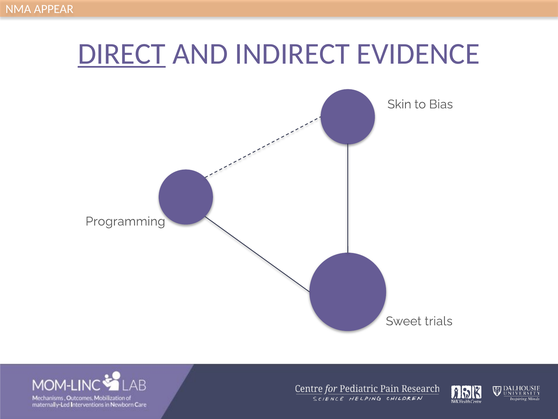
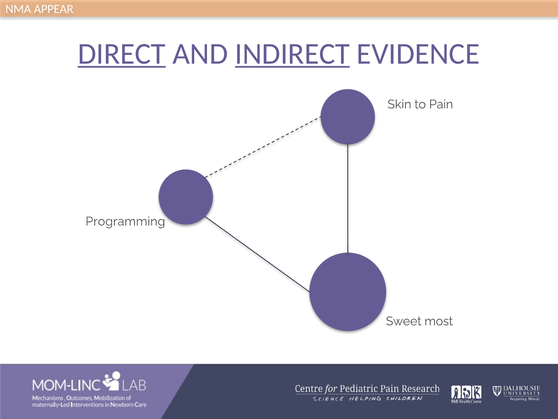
INDIRECT underline: none -> present (292, 54)
Bias: Bias -> Pain (441, 104)
trials: trials -> most (439, 321)
